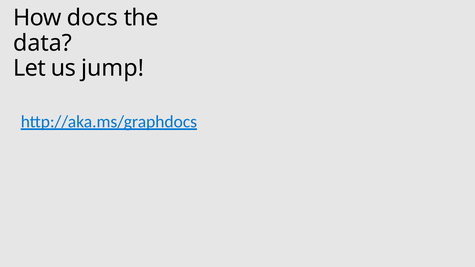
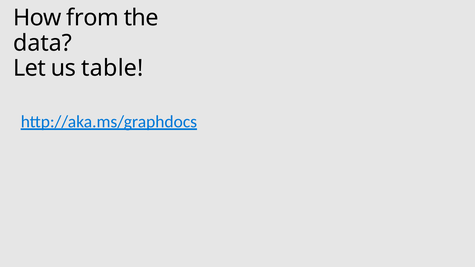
docs: docs -> from (93, 18)
jump: jump -> table (112, 68)
